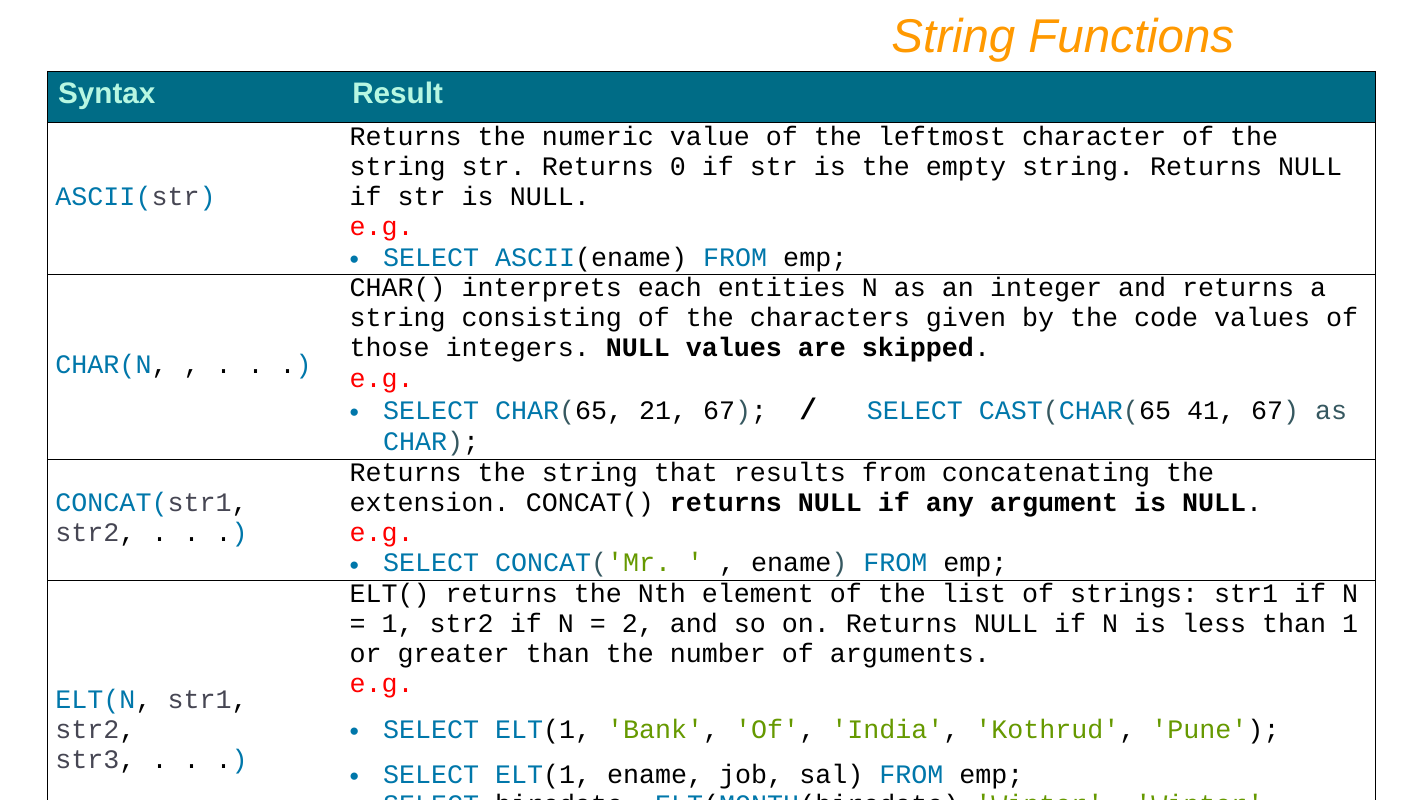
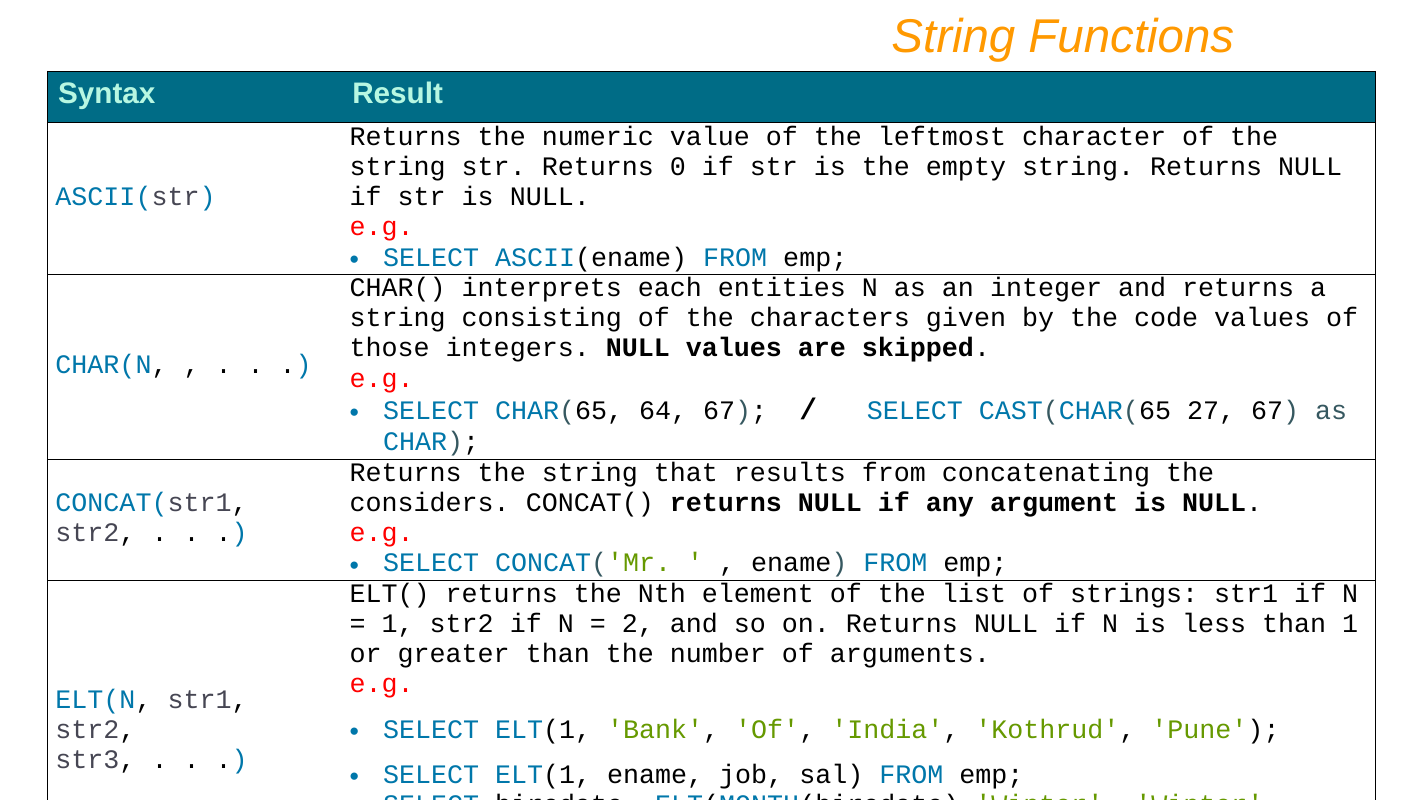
21: 21 -> 64 (663, 411)
41: 41 -> 27 (1211, 411)
extension: extension -> considers (430, 503)
